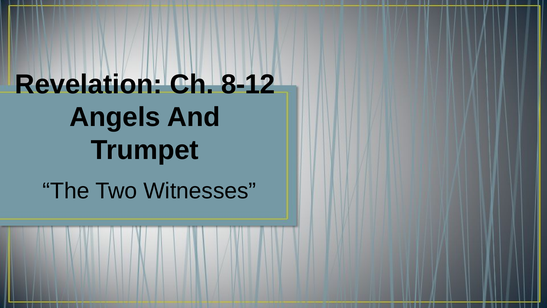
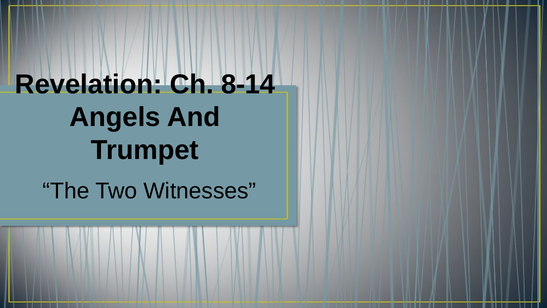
8-12: 8-12 -> 8-14 (248, 84)
